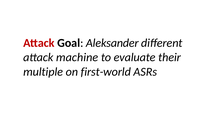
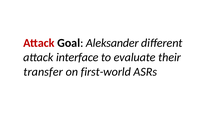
machine: machine -> interface (77, 57)
multiple: multiple -> transfer (43, 72)
